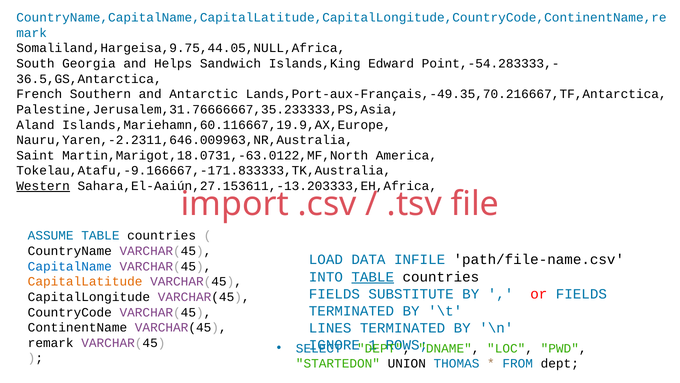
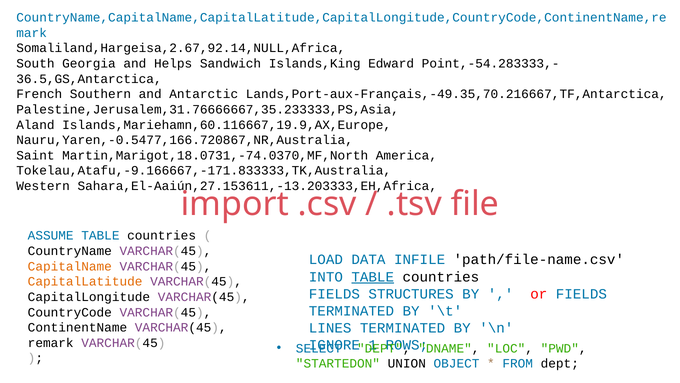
Somaliland,Hargeisa,9.75,44.05,NULL,Africa: Somaliland,Hargeisa,9.75,44.05,NULL,Africa -> Somaliland,Hargeisa,2.67,92.14,NULL,Africa (181, 48)
Nauru,Yaren,-2.2311,646.009963,NR,Australia: Nauru,Yaren,-2.2311,646.009963,NR,Australia -> Nauru,Yaren,-0.5477,166.720867,NR,Australia (185, 140)
Martin,Marigot,18.0731,-63.0122,MF,North: Martin,Marigot,18.0731,-63.0122,MF,North -> Martin,Marigot,18.0731,-74.0370,MF,North (215, 155)
Western underline: present -> none (43, 186)
CapitalName colour: blue -> orange (70, 266)
SUBSTITUTE: SUBSTITUTE -> STRUCTURES (411, 293)
THOMAS: THOMAS -> OBJECT (457, 363)
